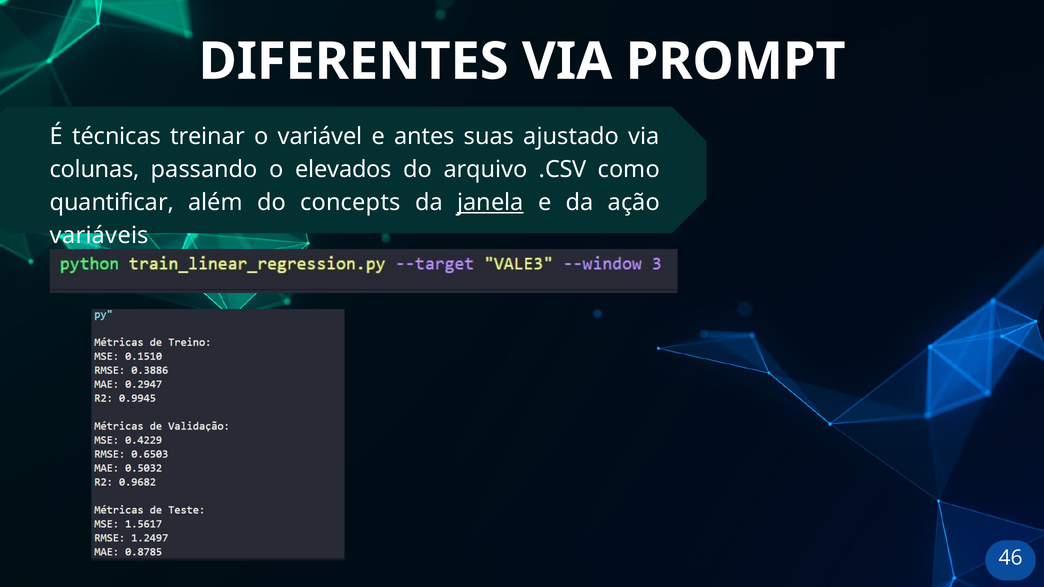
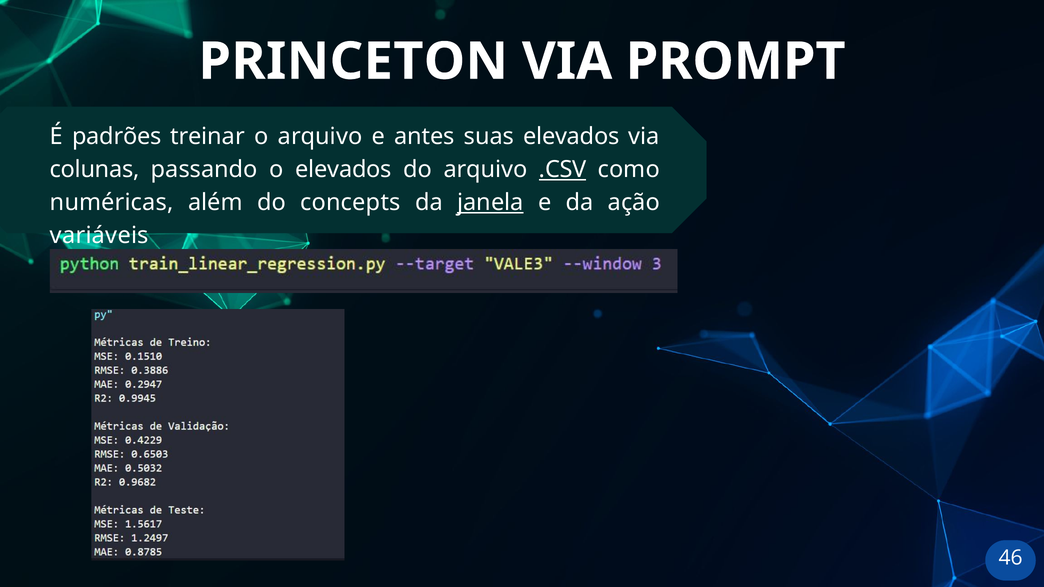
DIFERENTES: DIFERENTES -> PRINCETON (353, 62)
técnicas: técnicas -> padrões (117, 137)
o variável: variável -> arquivo (320, 137)
suas ajustado: ajustado -> elevados (571, 137)
.CSV underline: none -> present (563, 170)
quantificar: quantificar -> numéricas (112, 203)
